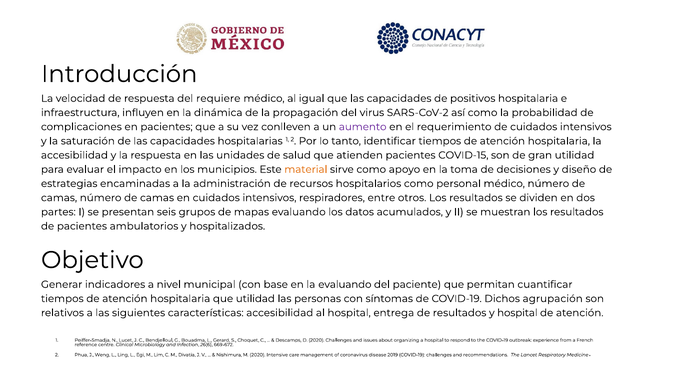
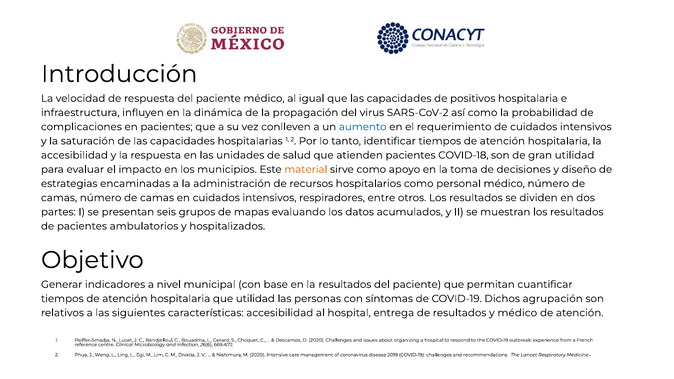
respuesta del requiere: requiere -> paciente (218, 98)
aumento colour: purple -> blue (363, 127)
COVID-15: COVID-15 -> COVID-18 (463, 155)
la evaluando: evaluando -> resultados (345, 285)
y hospital: hospital -> médico (517, 313)
